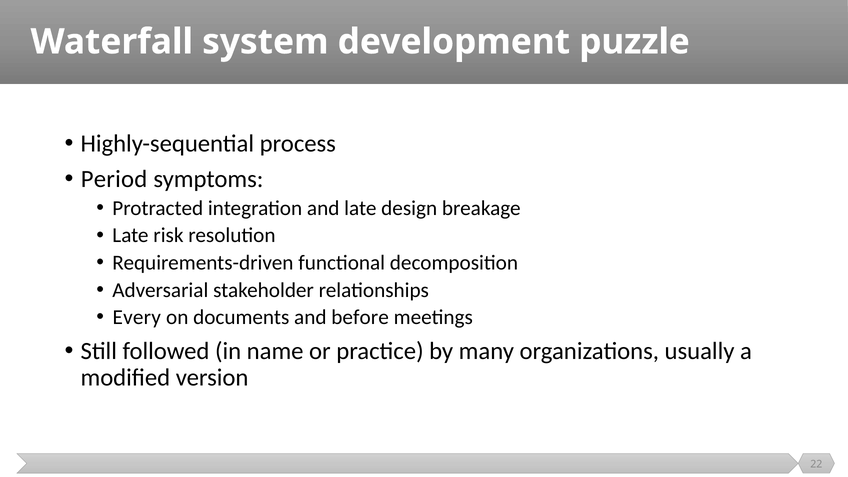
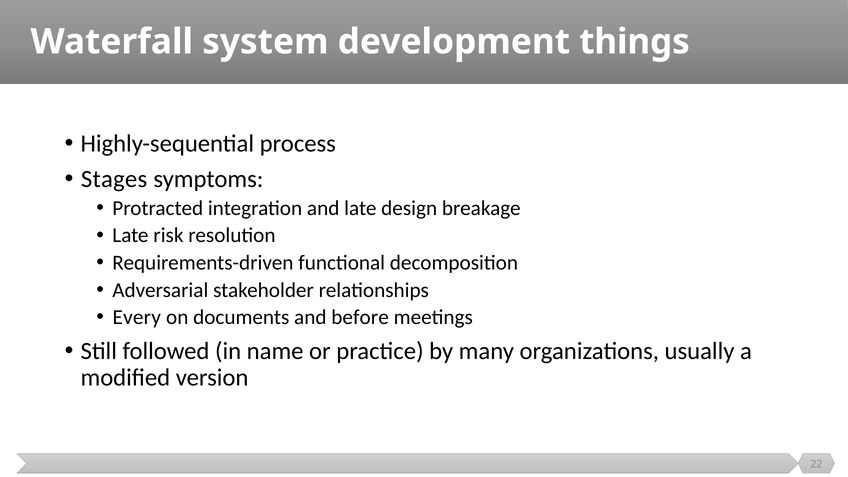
puzzle: puzzle -> things (635, 42)
Period: Period -> Stages (114, 179)
